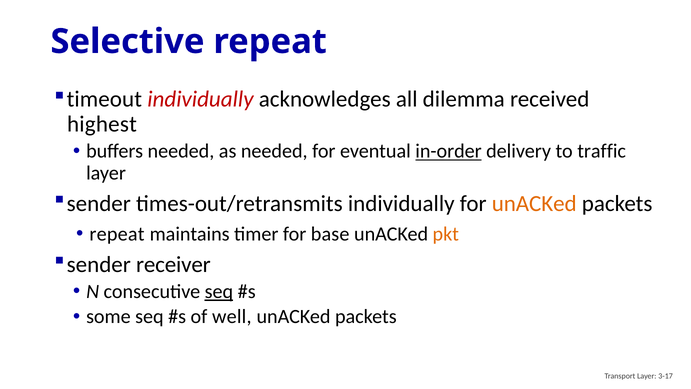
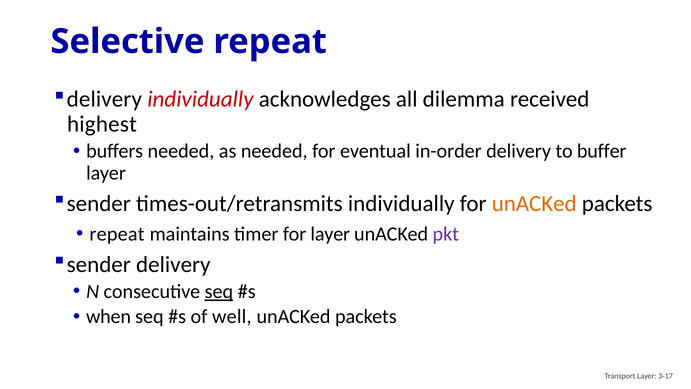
timeout: timeout -> delivery (104, 99)
in-order underline: present -> none (449, 151)
traffic: traffic -> buffer (602, 151)
for base: base -> layer (330, 234)
pkt colour: orange -> purple (446, 234)
sender receiver: receiver -> delivery (173, 264)
some: some -> when (108, 317)
